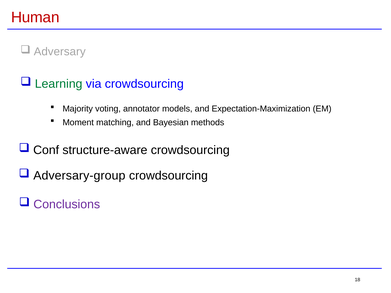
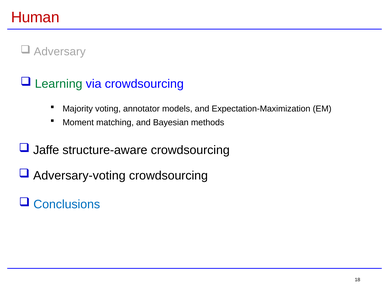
Conf: Conf -> Jaffe (46, 150)
Adversary-group: Adversary-group -> Adversary-voting (79, 176)
Conclusions colour: purple -> blue (67, 205)
